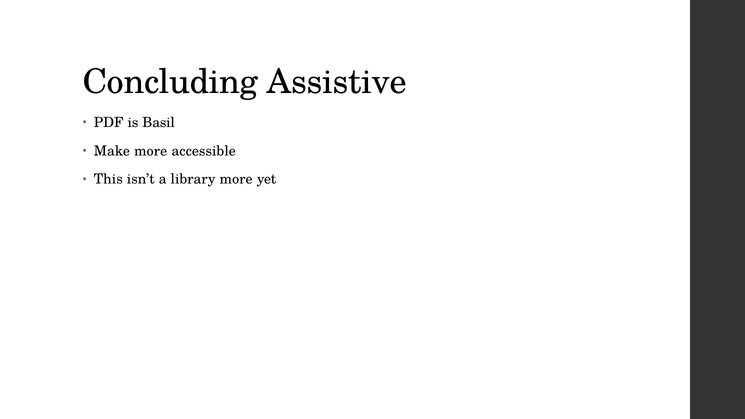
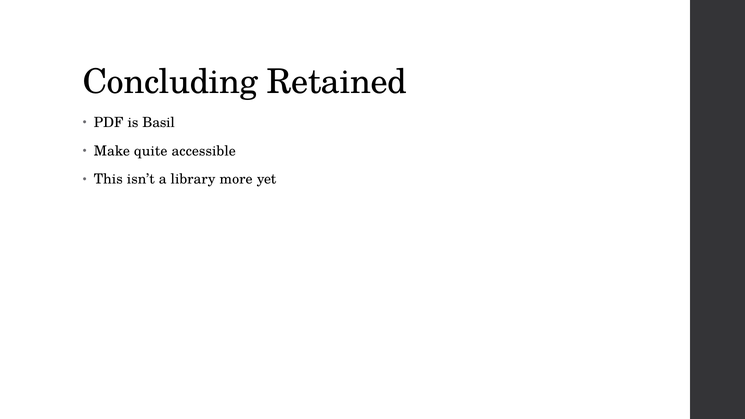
Assistive: Assistive -> Retained (337, 82)
Make more: more -> quite (151, 151)
